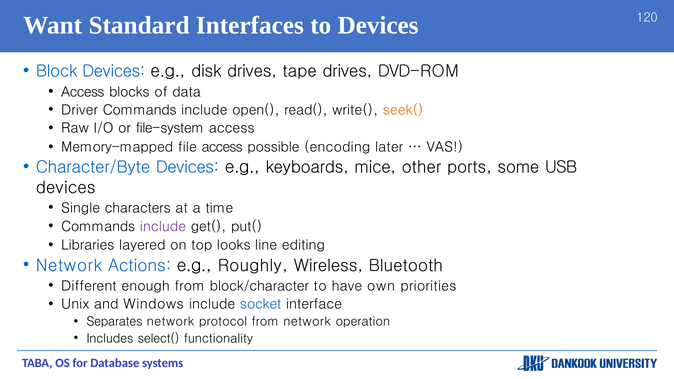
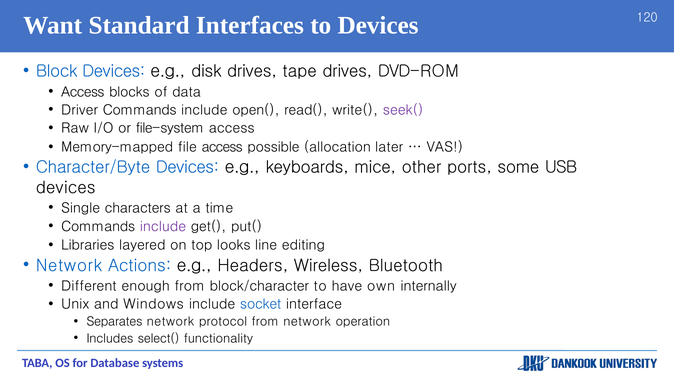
seek( colour: orange -> purple (403, 110)
encoding: encoding -> allocation (337, 147)
Roughly: Roughly -> Headers (253, 266)
priorities: priorities -> internally (429, 286)
